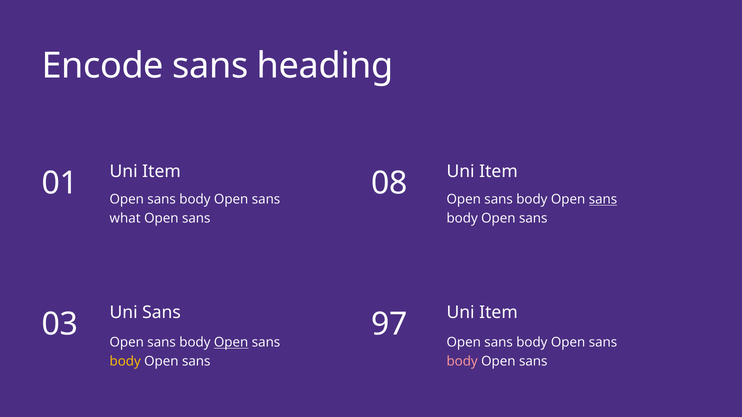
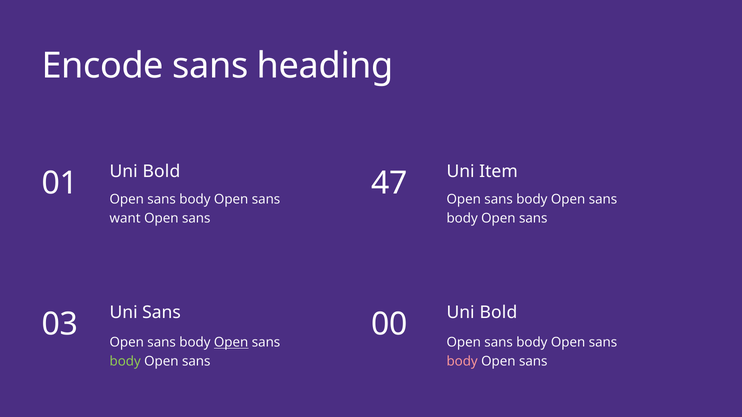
Item: Item -> Bold (161, 172)
08: 08 -> 47 (389, 183)
sans underline: present -> none (603, 200)
what: what -> want (125, 218)
Item: Item -> Bold (498, 313)
97: 97 -> 00 (389, 325)
body colour: yellow -> light green (125, 362)
